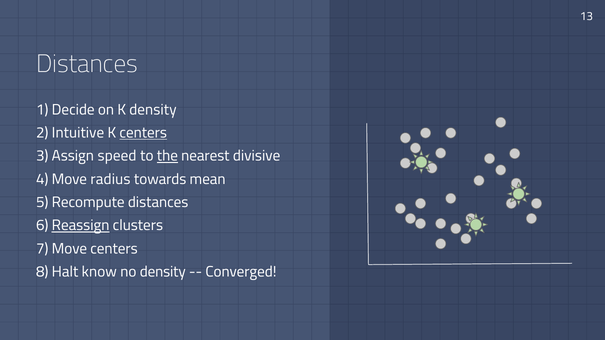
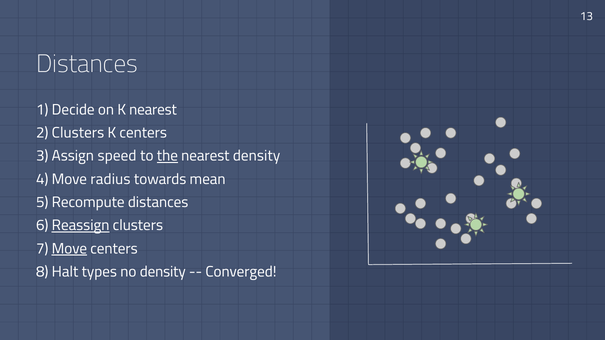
K density: density -> nearest (153, 110)
2 Intuitive: Intuitive -> Clusters (78, 133)
centers underline: present -> none (143, 133)
nearest divisive: divisive -> density (257, 156)
Move underline: none -> present (69, 249)
know: know -> types (99, 272)
